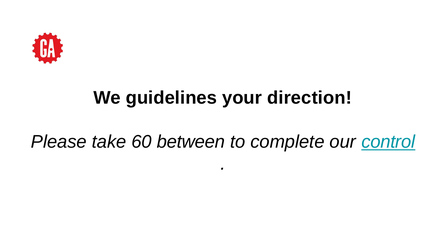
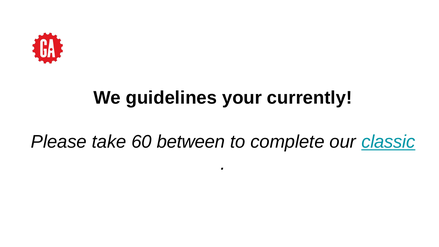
direction: direction -> currently (310, 98)
control: control -> classic (388, 142)
